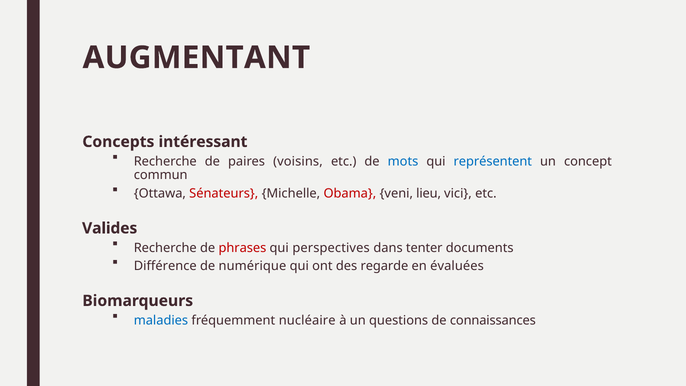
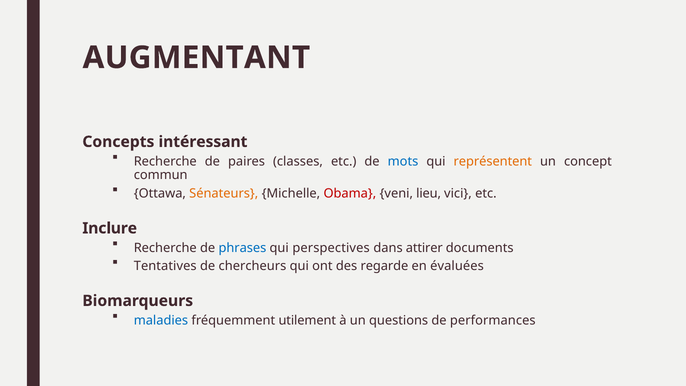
voisins: voisins -> classes (298, 161)
représentent colour: blue -> orange (493, 161)
Sénateurs colour: red -> orange (224, 194)
Valides: Valides -> Inclure (110, 228)
phrases colour: red -> blue (242, 248)
tenter: tenter -> attirer (424, 248)
Différence: Différence -> Tentatives (165, 266)
numérique: numérique -> chercheurs (252, 266)
nucléaire: nucléaire -> utilement (307, 320)
connaissances: connaissances -> performances (493, 320)
